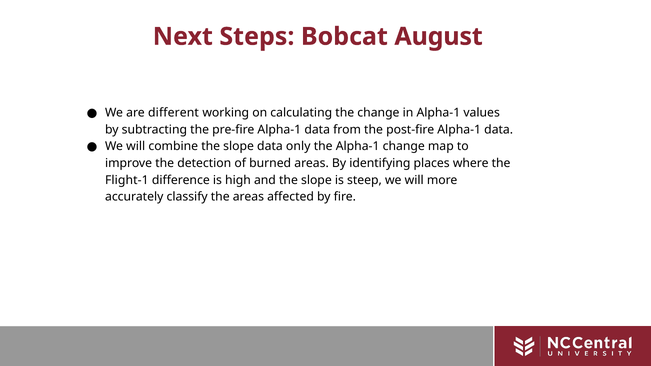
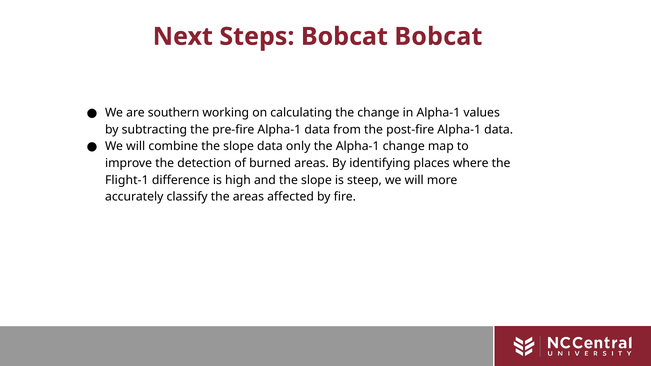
Bobcat August: August -> Bobcat (438, 37)
different: different -> southern (174, 113)
